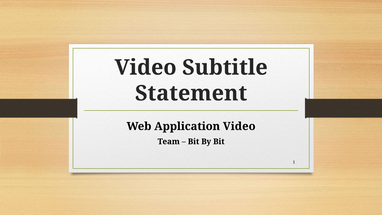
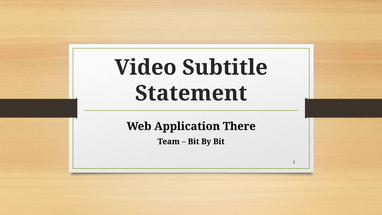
Application Video: Video -> There (239, 126)
